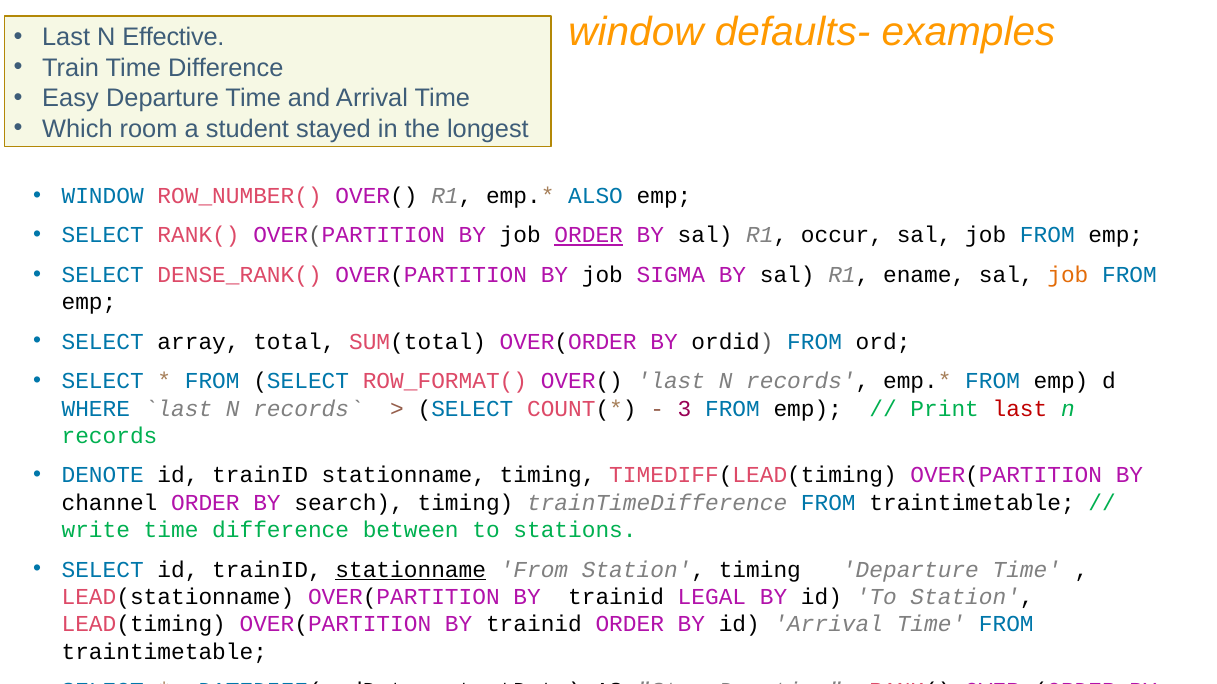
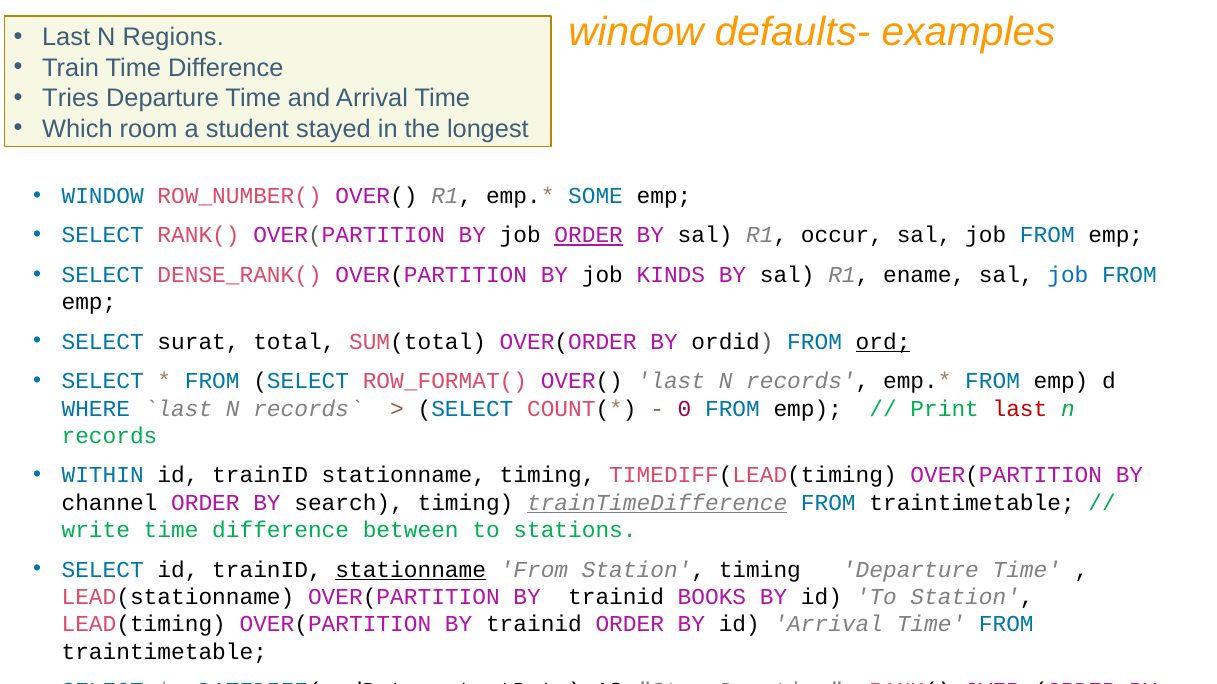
Effective: Effective -> Regions (173, 38)
Easy: Easy -> Tries (71, 98)
ALSO: ALSO -> SOME (596, 196)
SIGMA: SIGMA -> KINDS (671, 275)
job colour: orange -> blue (1068, 275)
array: array -> surat (199, 342)
ord underline: none -> present (883, 342)
3: 3 -> 0 (685, 409)
DENOTE: DENOTE -> WITHIN (103, 476)
trainTimeDifference underline: none -> present (657, 503)
LEGAL: LEGAL -> BOOKS (712, 597)
